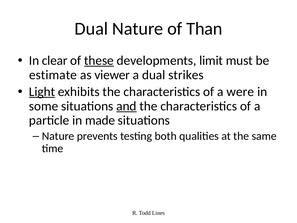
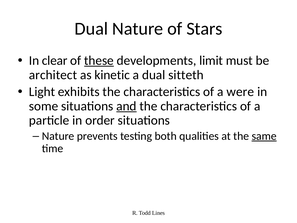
Than: Than -> Stars (204, 29)
estimate: estimate -> architect (53, 75)
viewer: viewer -> kinetic (112, 75)
strikes: strikes -> sitteth (186, 75)
Light underline: present -> none (42, 92)
made: made -> order (100, 120)
same underline: none -> present (264, 136)
